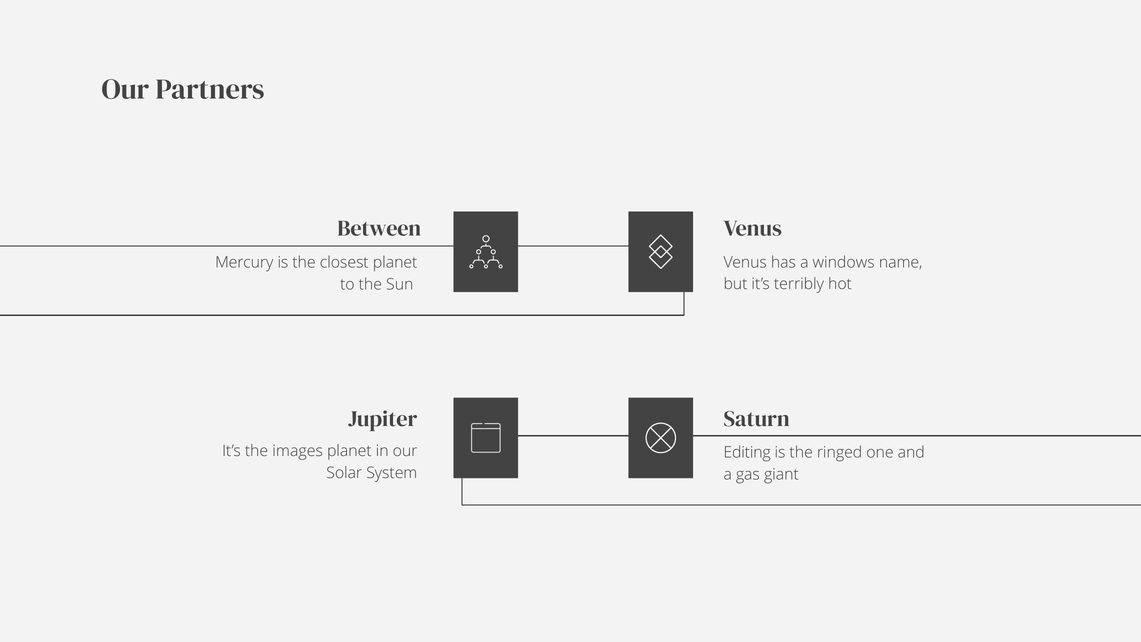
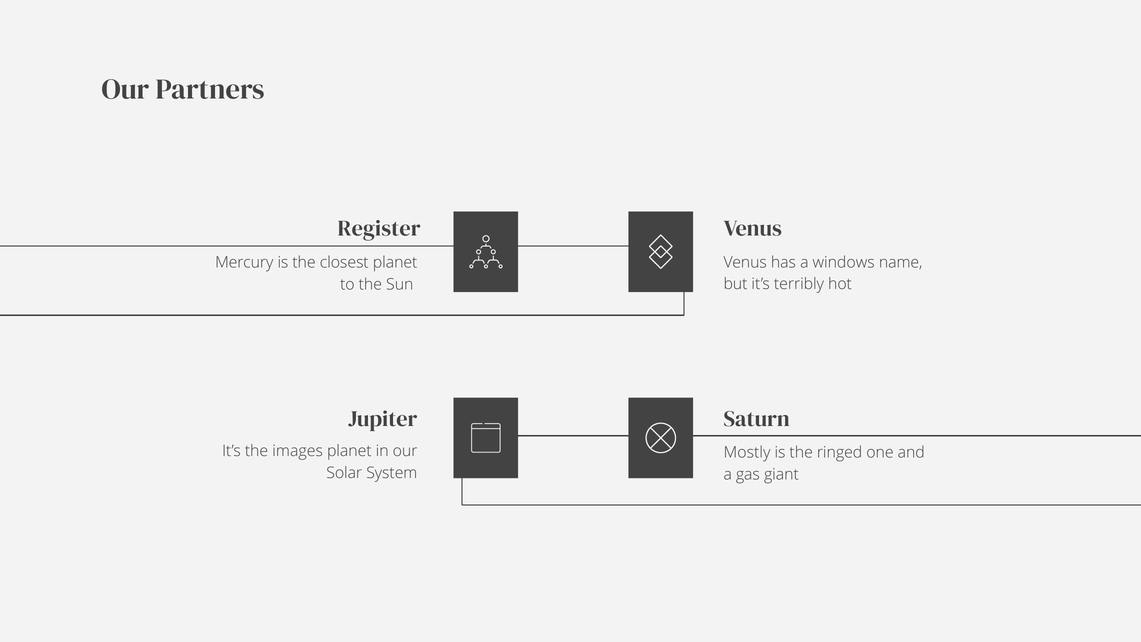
Between: Between -> Register (379, 229)
Editing: Editing -> Mostly (747, 453)
